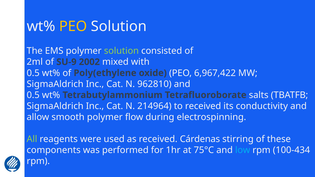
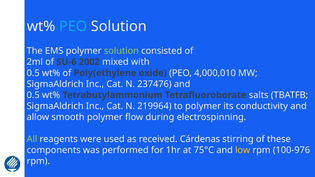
PEO colour: yellow -> light blue (73, 26)
SU-9: SU-9 -> SU-6 (66, 62)
6,967,422: 6,967,422 -> 4,000,010 (215, 73)
962810: 962810 -> 237476 (154, 84)
214964: 214964 -> 219964 (154, 106)
to received: received -> polymer (203, 106)
low colour: light blue -> yellow (243, 150)
100-434: 100-434 -> 100-976 (291, 150)
